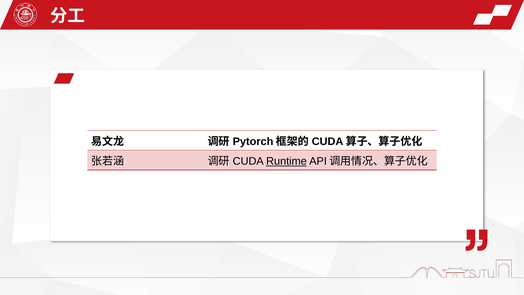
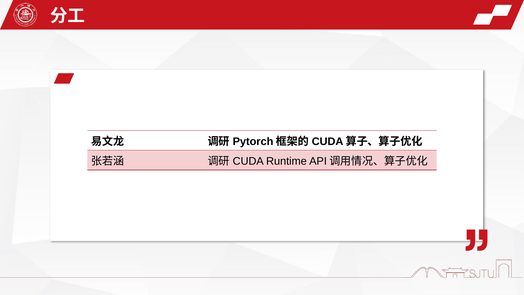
Runtime underline: present -> none (286, 161)
